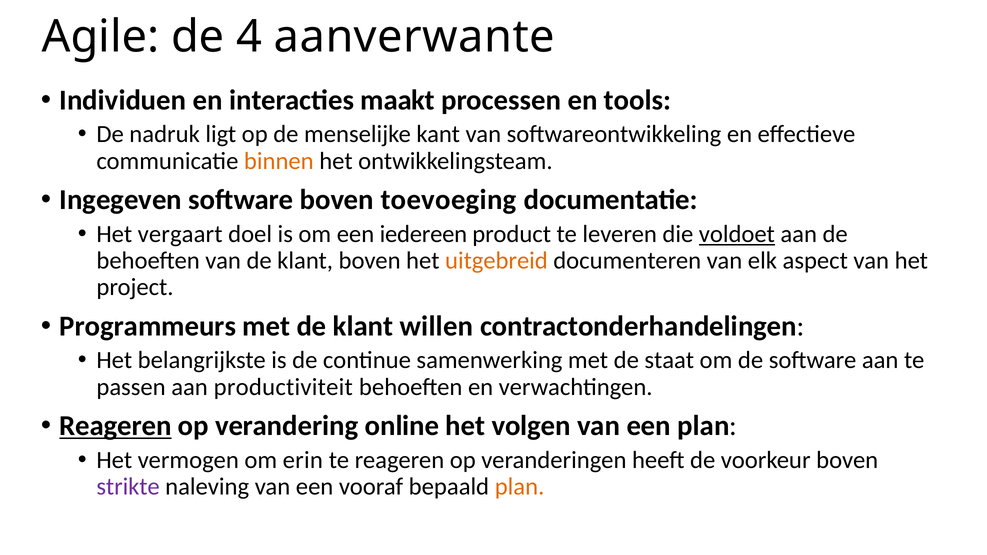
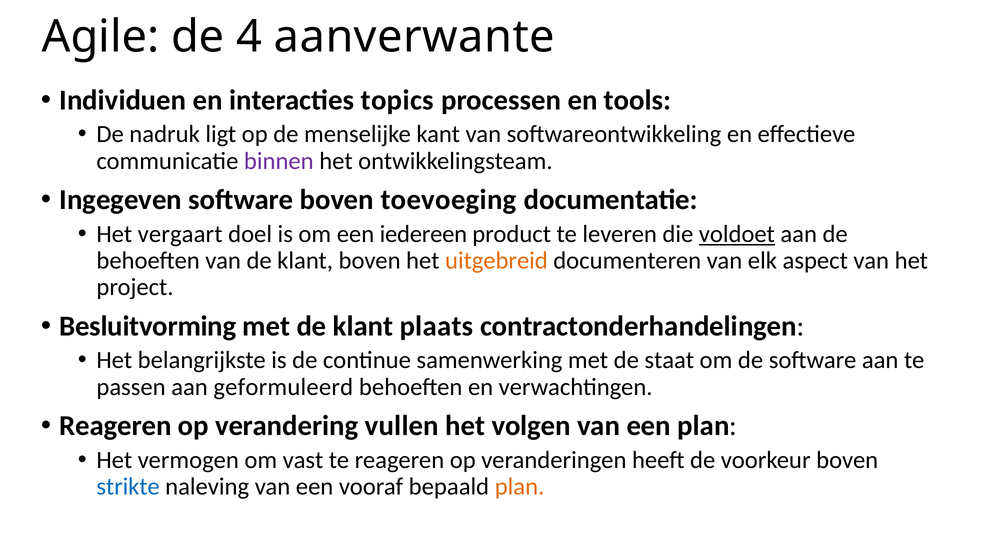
maakt: maakt -> topics (397, 100)
binnen colour: orange -> purple (279, 161)
Programmeurs: Programmeurs -> Besluitvorming (148, 326)
willen: willen -> plaats (436, 326)
productiviteit: productiviteit -> geformuleerd (283, 387)
Reageren underline: present -> none (115, 426)
online: online -> vullen (402, 426)
erin: erin -> vast (303, 460)
strikte colour: purple -> blue (128, 487)
